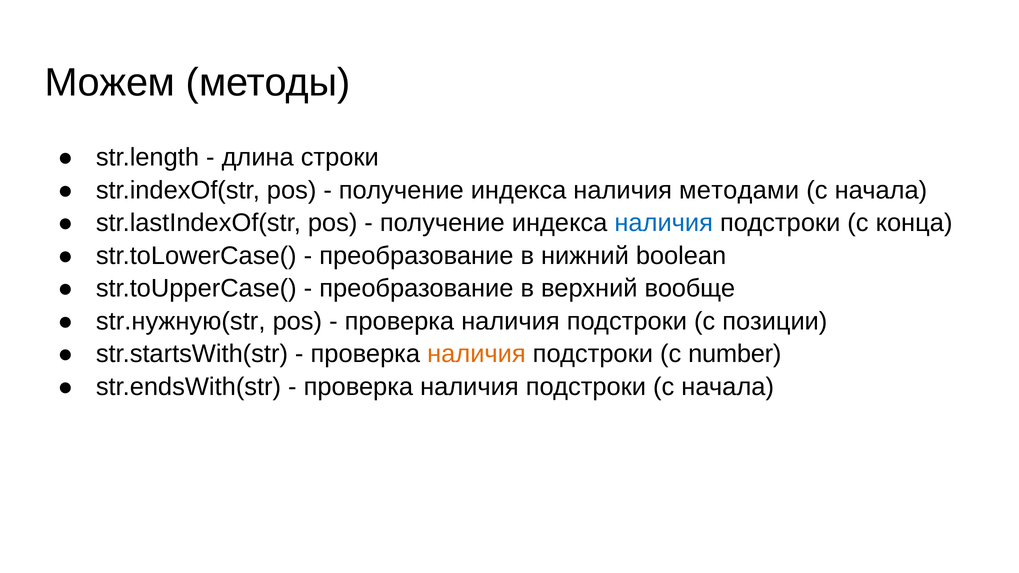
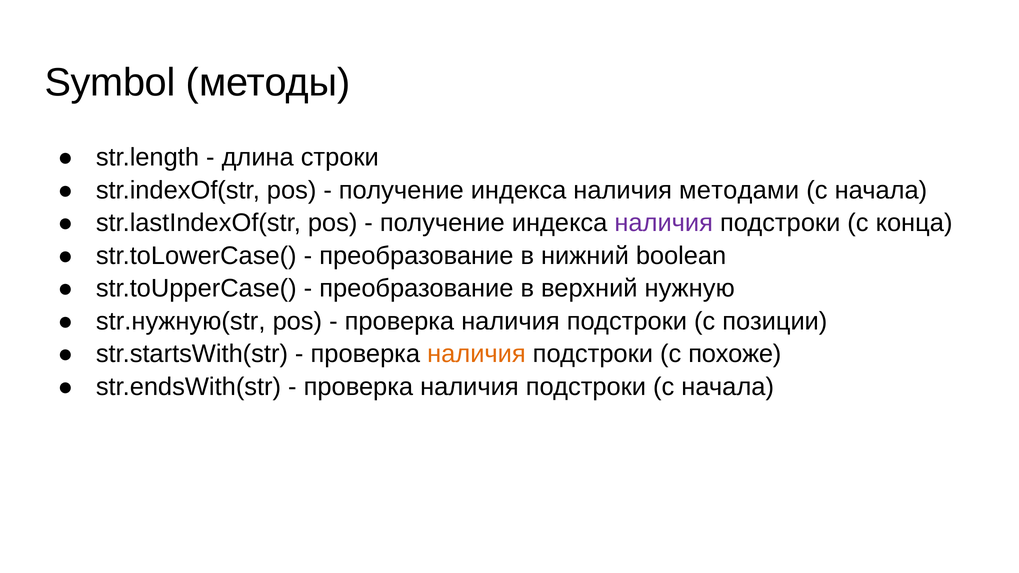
Можем: Можем -> Symbol (110, 83)
наличия colour: blue -> purple (664, 223)
вообще: вообще -> нужную (690, 289)
number: number -> похоже (735, 354)
